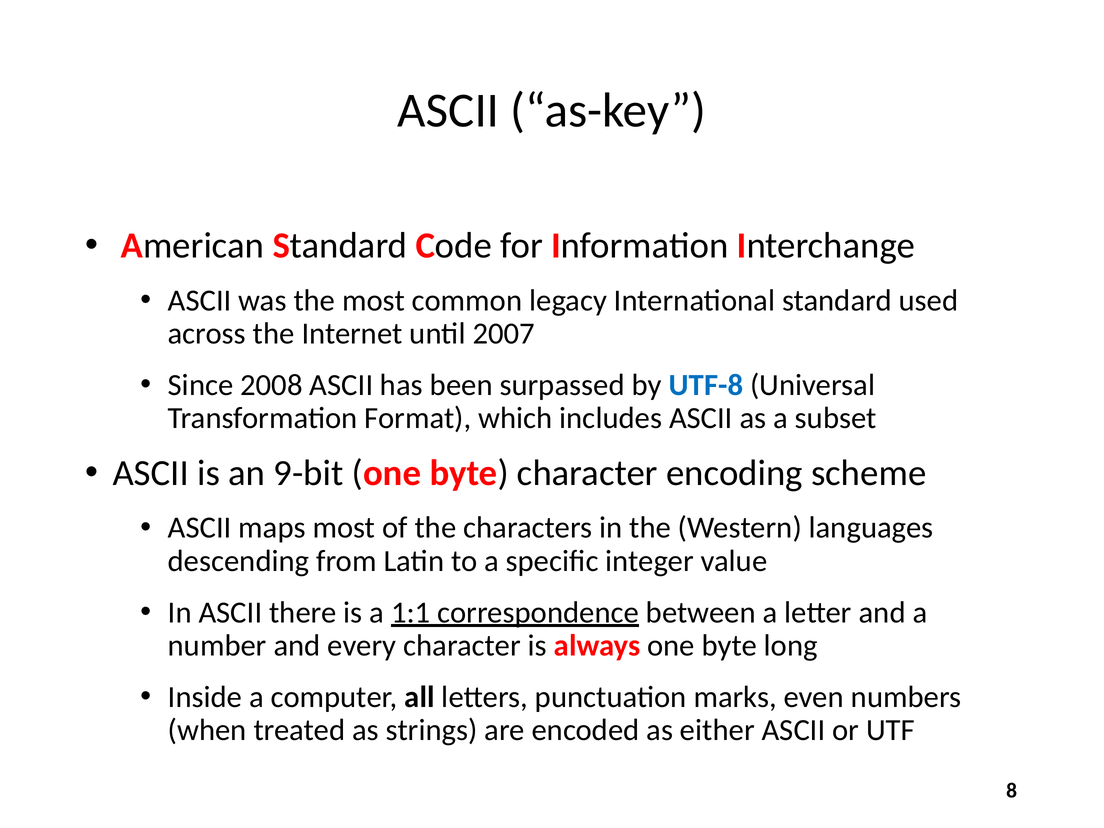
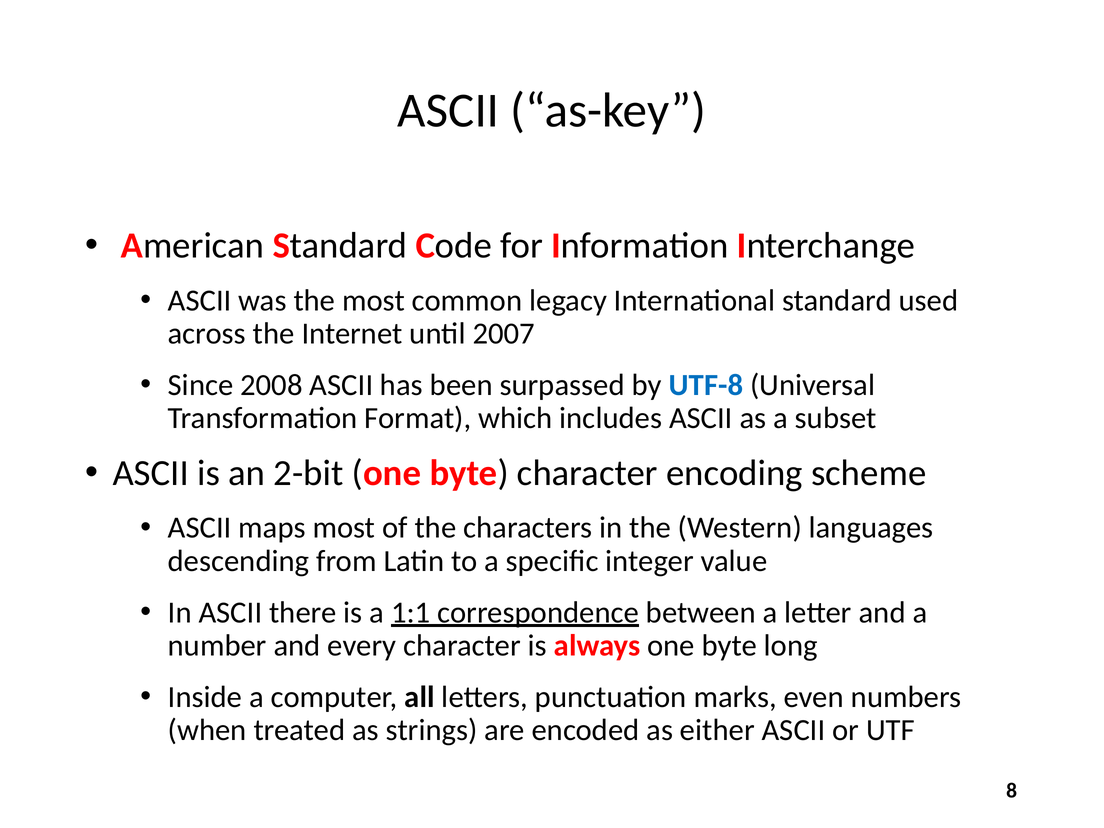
9-bit: 9-bit -> 2-bit (309, 473)
